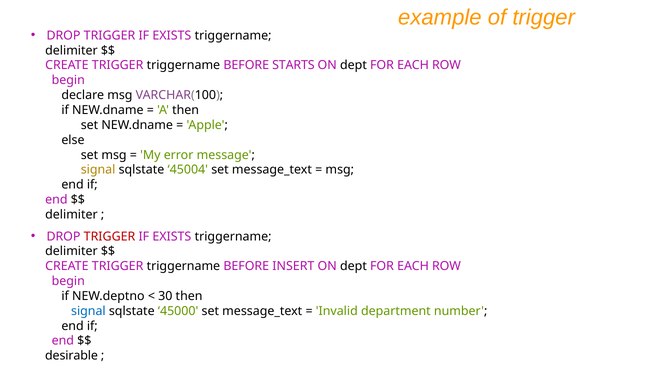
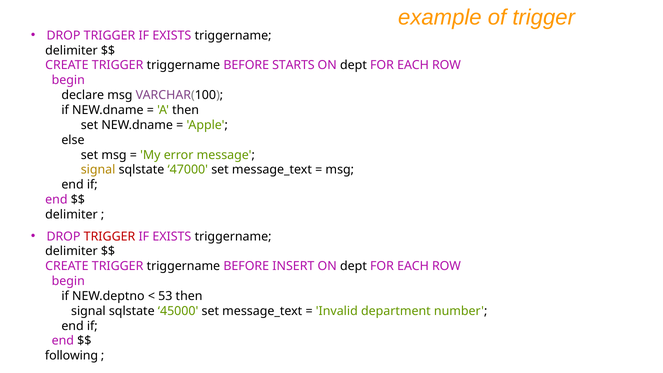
45004: 45004 -> 47000 (188, 170)
30: 30 -> 53 (165, 296)
signal colour: blue -> black (88, 311)
desirable: desirable -> following (72, 356)
